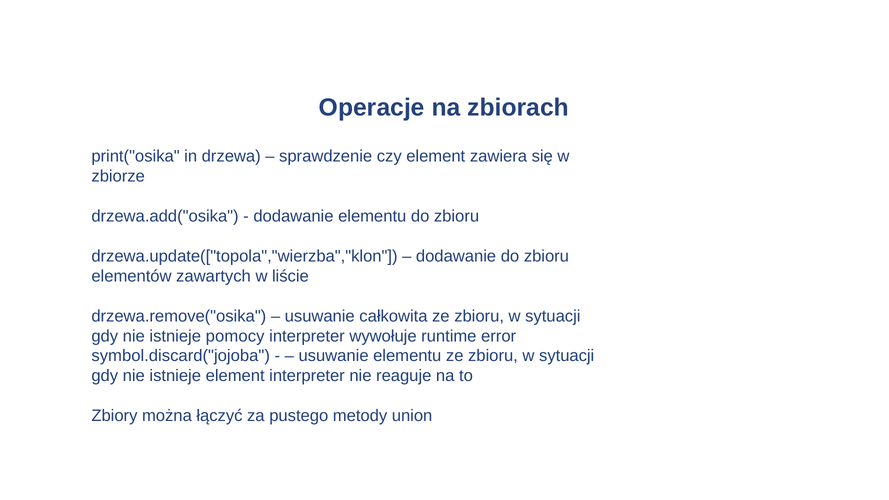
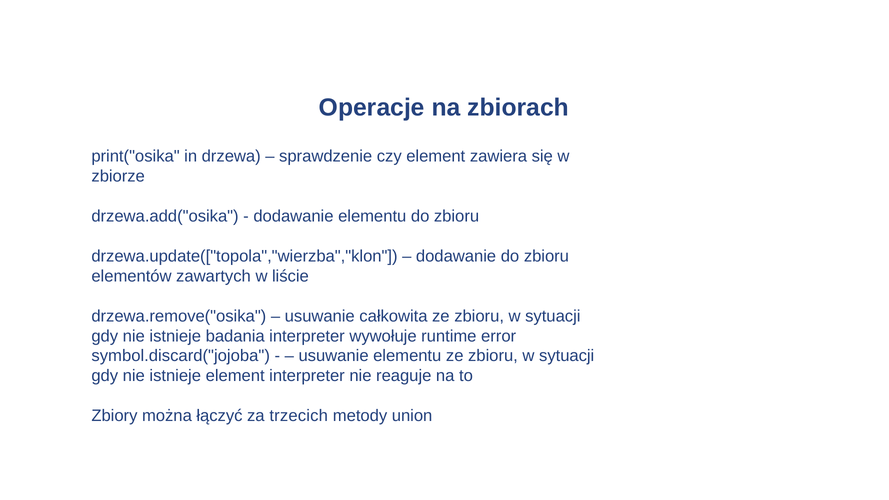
pomocy: pomocy -> badania (235, 336)
pustego: pustego -> trzecich (299, 416)
